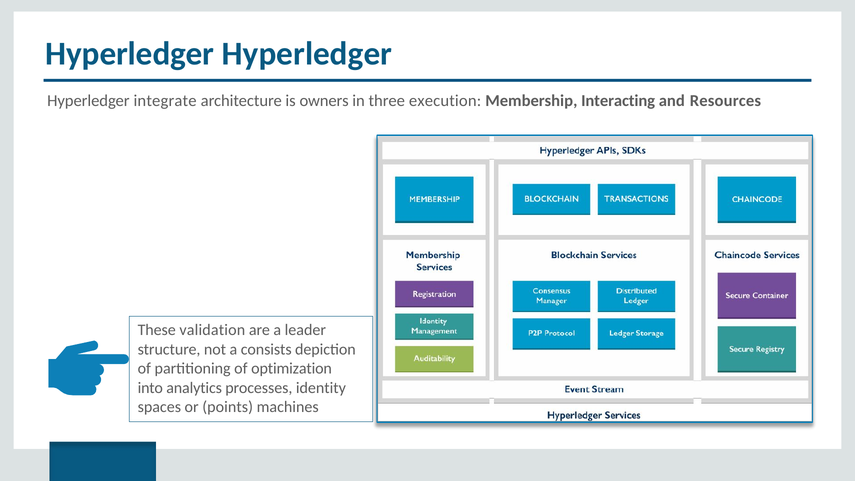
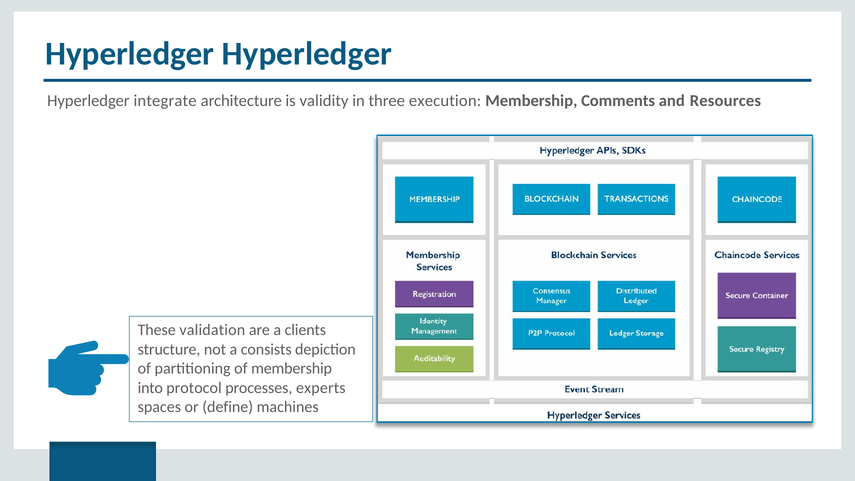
owners: owners -> validity (324, 101)
Interacting: Interacting -> Comments (618, 101)
leader: leader -> clients (305, 330)
of optimization: optimization -> membership (292, 369)
analytics: analytics -> protocol (194, 388)
identity: identity -> experts (321, 388)
points: points -> define (228, 407)
